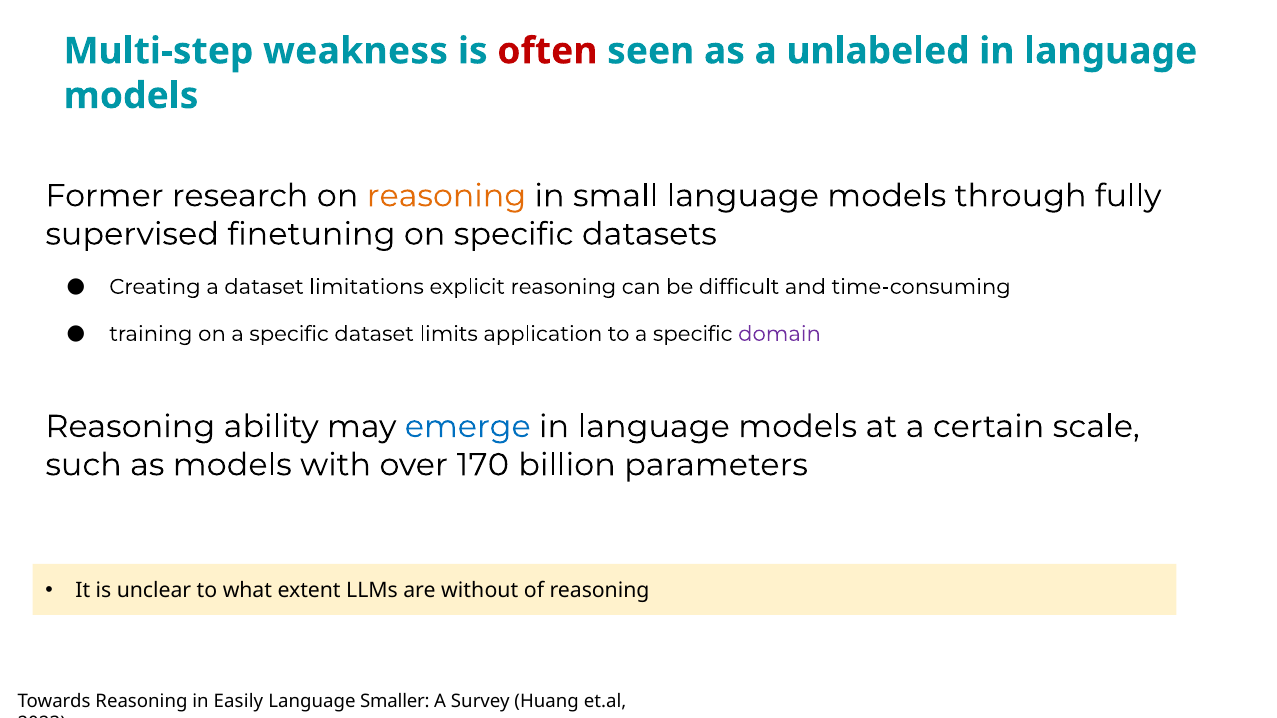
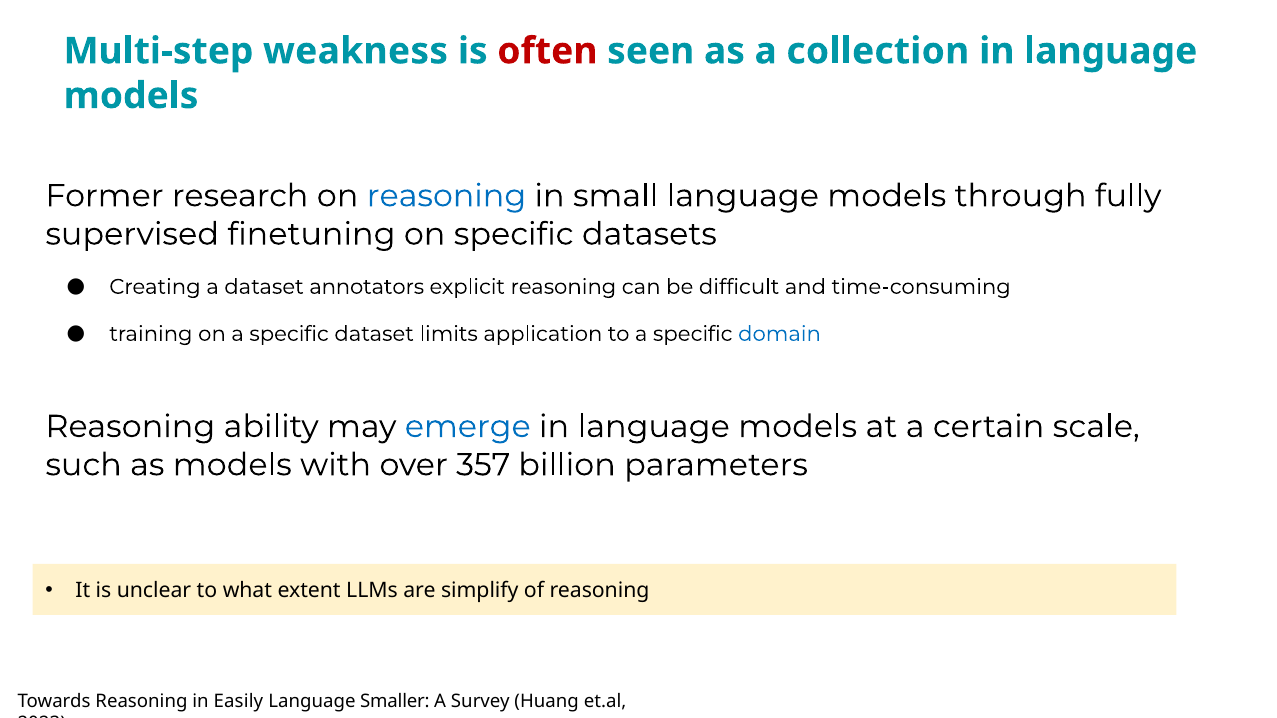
unlabeled: unlabeled -> collection (878, 51)
reasoning colour: orange -> blue (446, 196)
dataset limitations: limitations -> annotators (367, 287)
domain colour: purple -> blue (780, 334)
170: 170 -> 357 (483, 465)
without: without -> simplify (480, 591)
